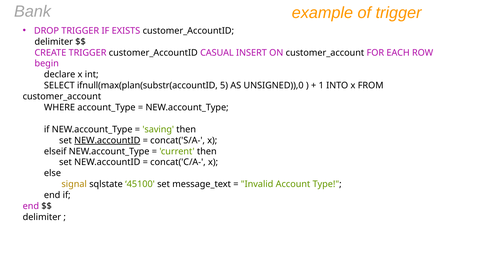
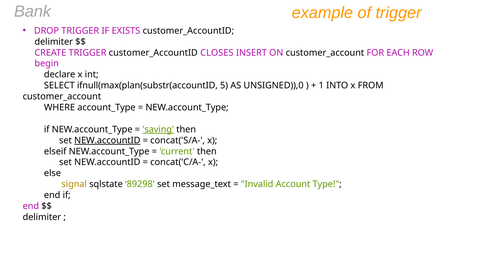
CASUAL: CASUAL -> CLOSES (217, 53)
saving underline: none -> present (158, 129)
45100: 45100 -> 89298 (140, 184)
